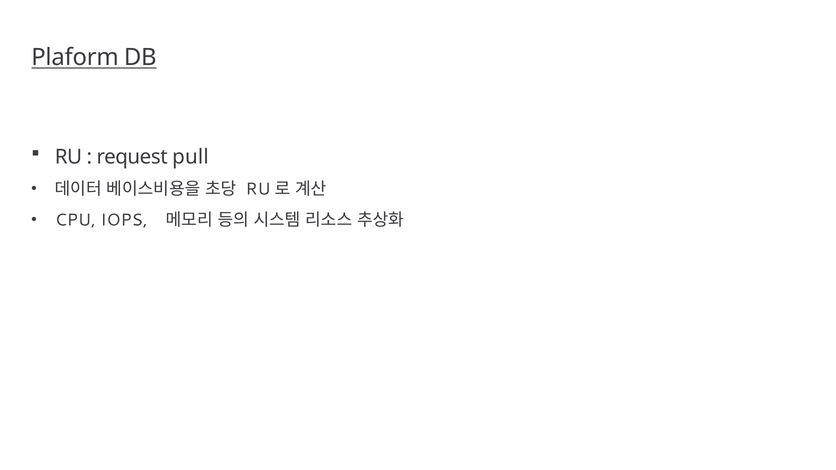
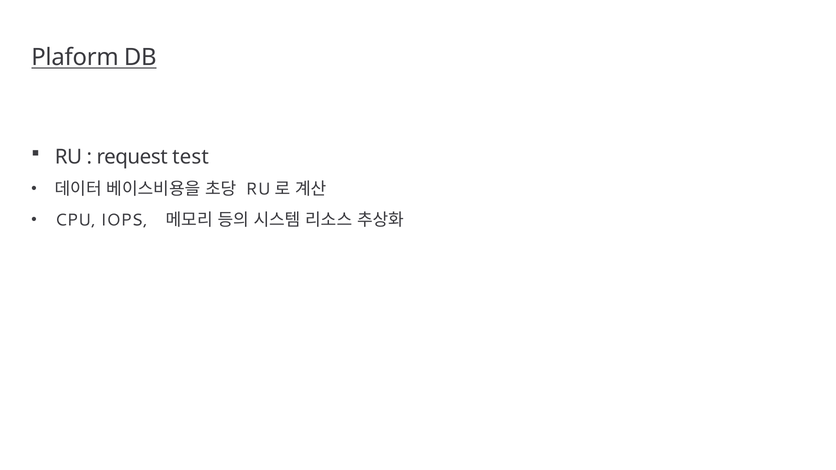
pull: pull -> test (191, 157)
